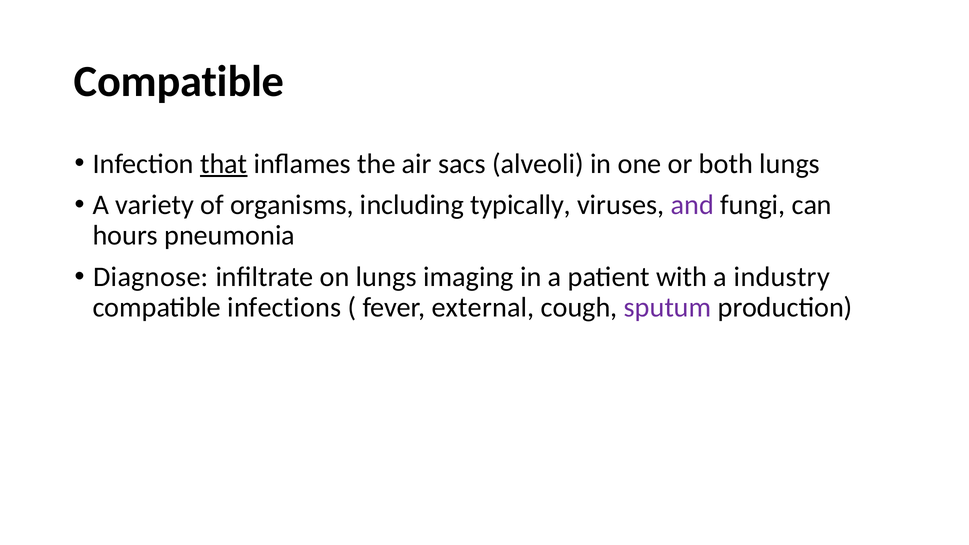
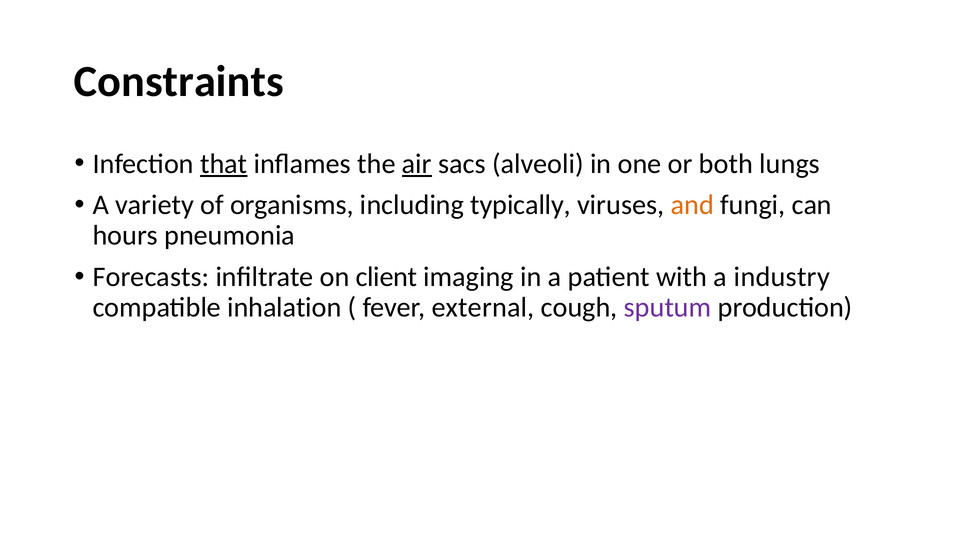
Compatible: Compatible -> Constraints (179, 81)
air underline: none -> present (417, 164)
and colour: purple -> orange (692, 205)
Diagnose: Diagnose -> Forecasts (151, 277)
on lungs: lungs -> client (386, 277)
infections: infections -> inhalation (284, 307)
